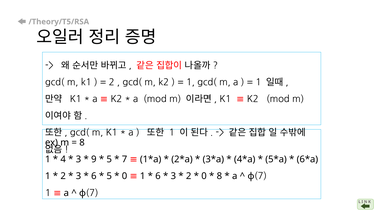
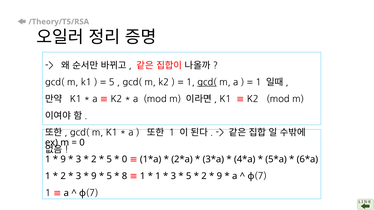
2: 2 -> 5 (112, 82)
gcd( underline: none -> present (207, 82)
8: 8 -> 0 (82, 143)
4: 4 -> 9 (63, 160)
9: 9 -> 2 (94, 160)
7: 7 -> 0 (125, 160)
6: 6 -> 9 (94, 176)
0: 0 -> 8 (125, 176)
6: 6 -> 1 (158, 176)
2: 2 -> 5 (189, 176)
0: 0 -> 2 (204, 176)
8: 8 -> 9 (219, 176)
